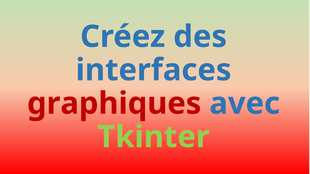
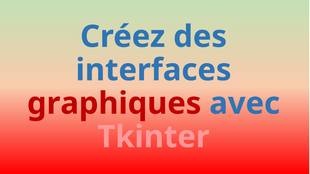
Tkinter colour: light green -> pink (154, 137)
